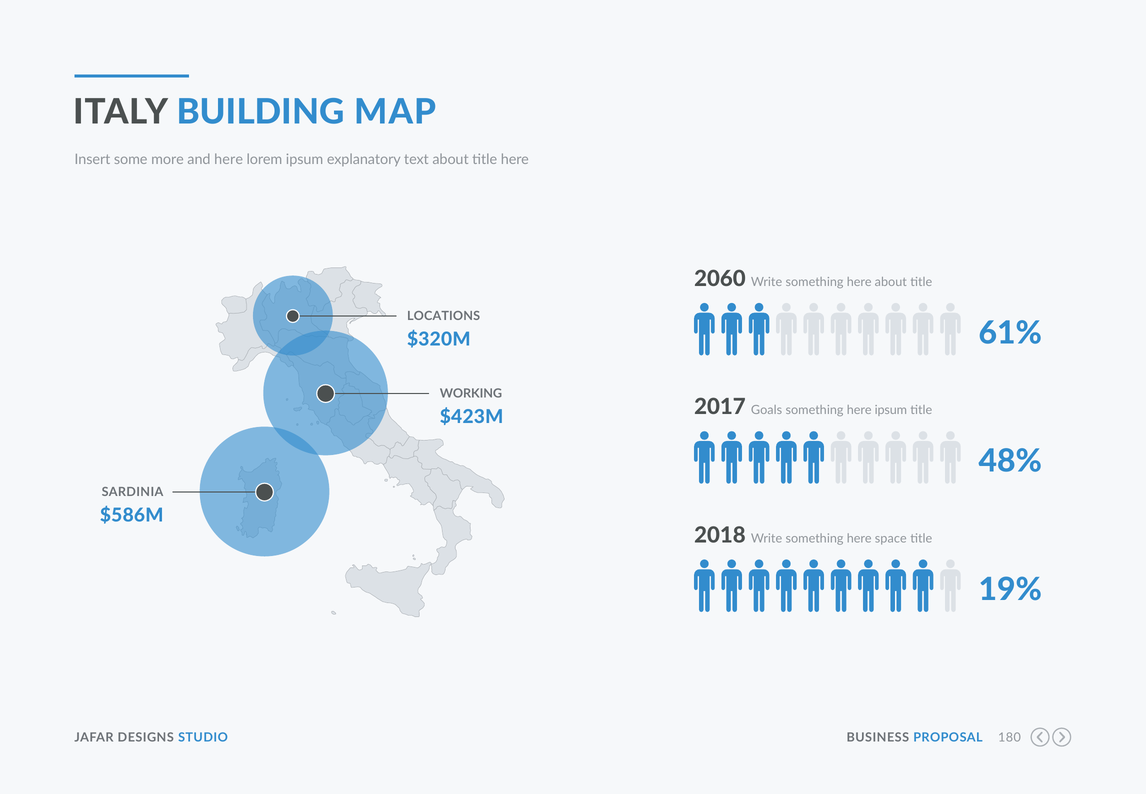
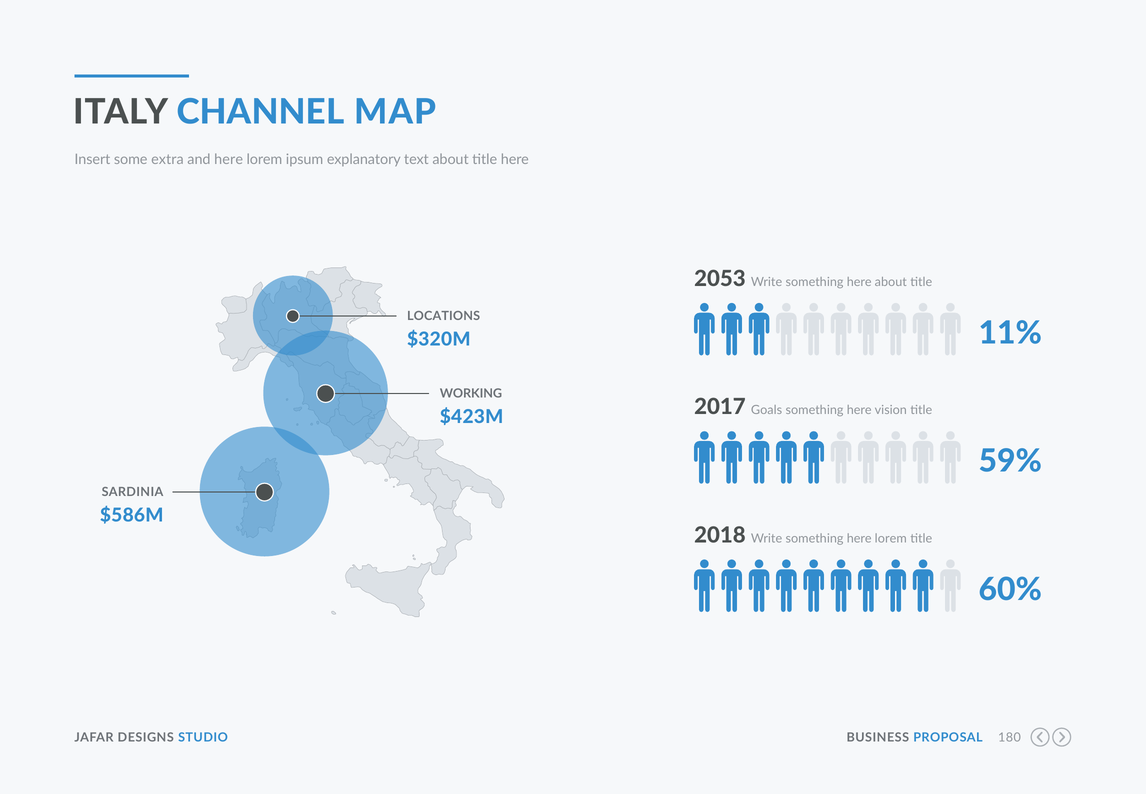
BUILDING: BUILDING -> CHANNEL (261, 112)
more: more -> extra (167, 159)
2060: 2060 -> 2053 (720, 279)
61%: 61% -> 11% (1010, 333)
here ipsum: ipsum -> vision (891, 410)
48%: 48% -> 59% (1010, 461)
something here space: space -> lorem (891, 538)
19%: 19% -> 60% (1010, 589)
